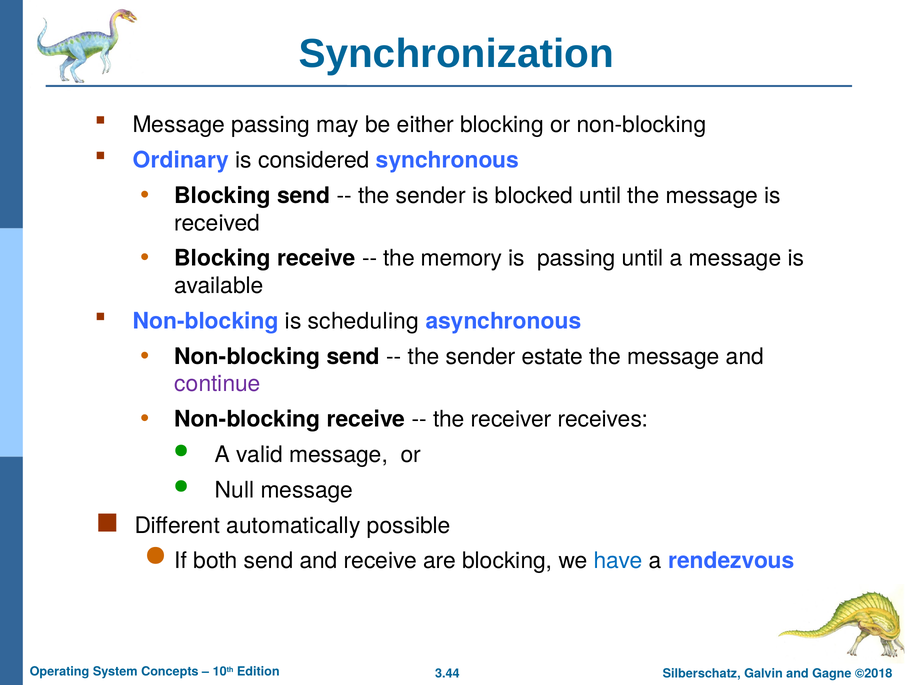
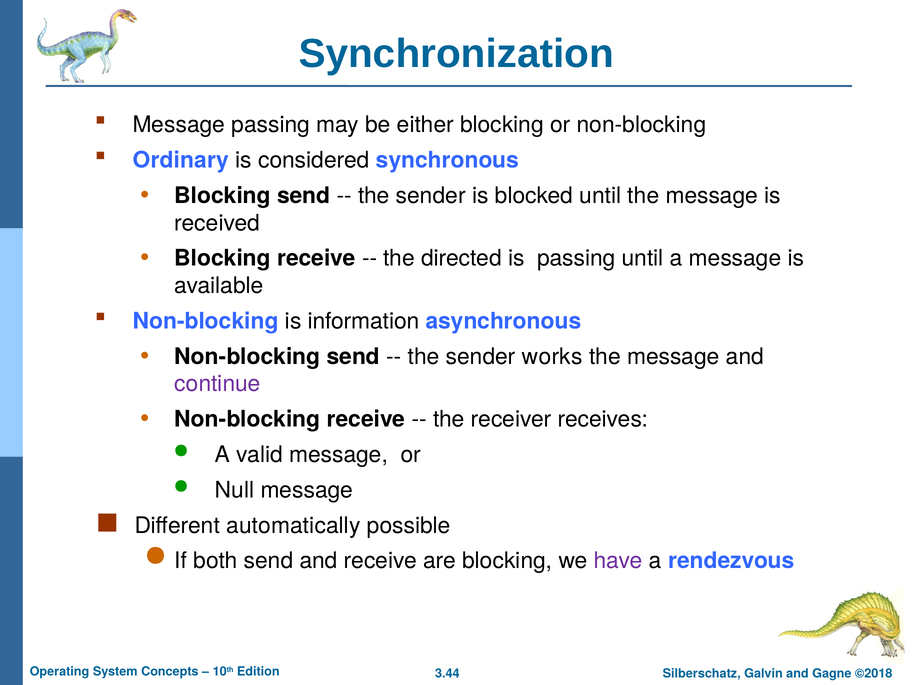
memory: memory -> directed (462, 258)
scheduling: scheduling -> information (364, 321)
estate: estate -> works (552, 356)
have colour: blue -> purple (618, 561)
